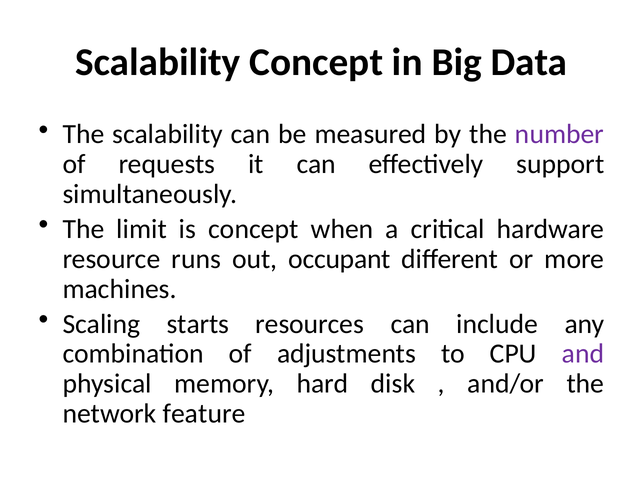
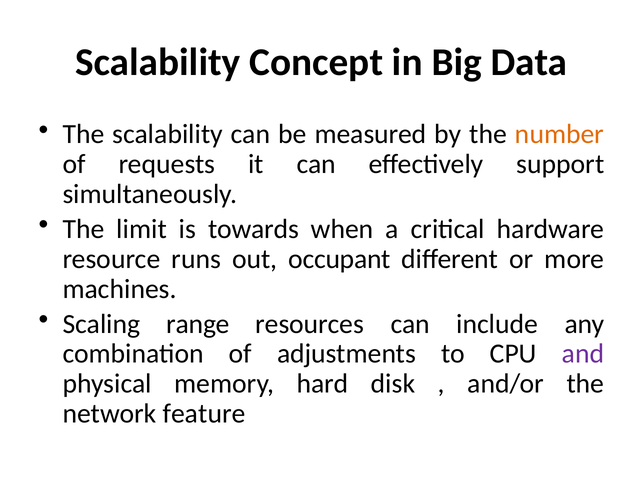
number colour: purple -> orange (560, 134)
is concept: concept -> towards (254, 229)
starts: starts -> range (198, 324)
